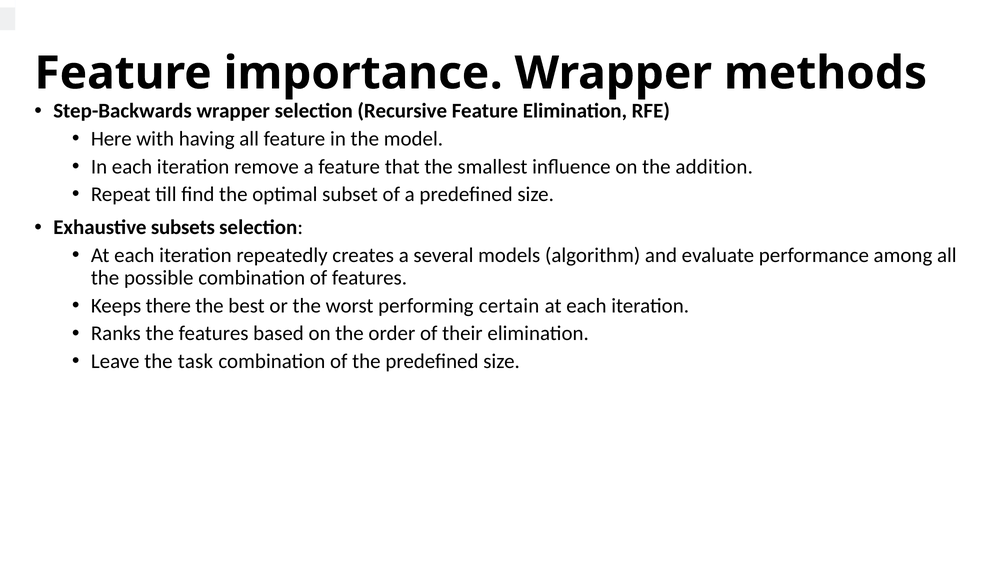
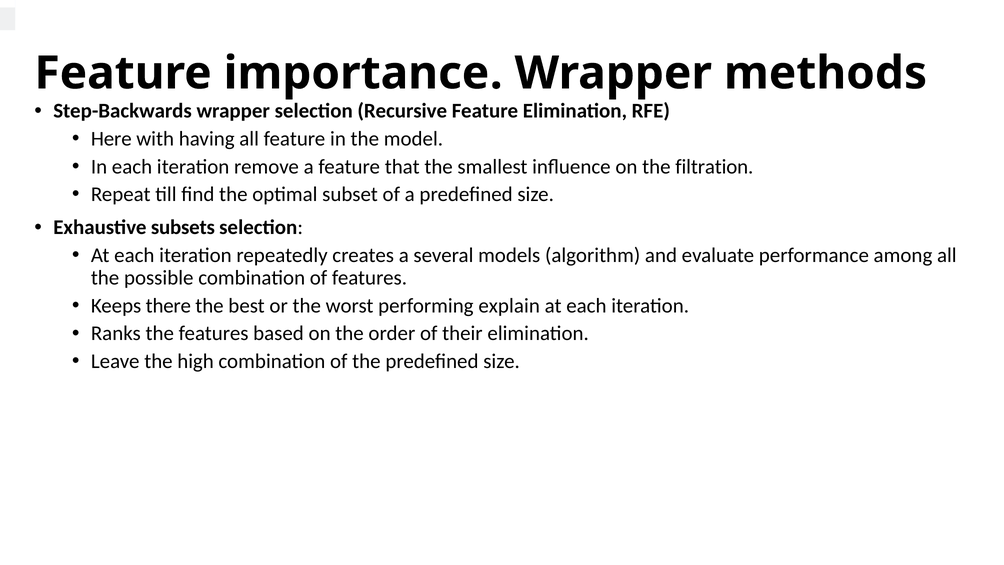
addition: addition -> filtration (714, 167)
certain: certain -> explain (509, 306)
task: task -> high (196, 361)
